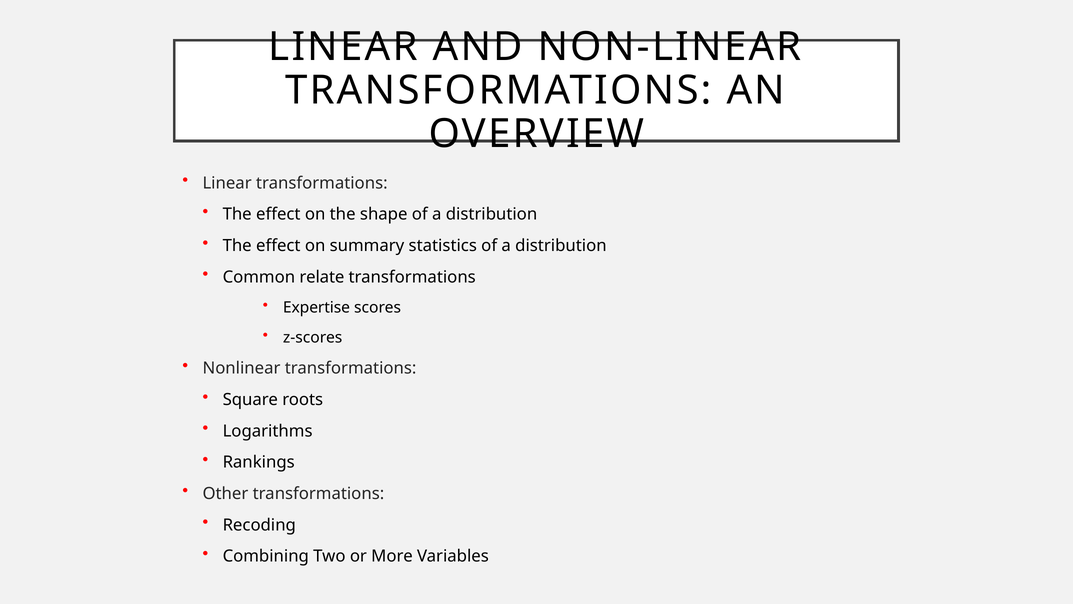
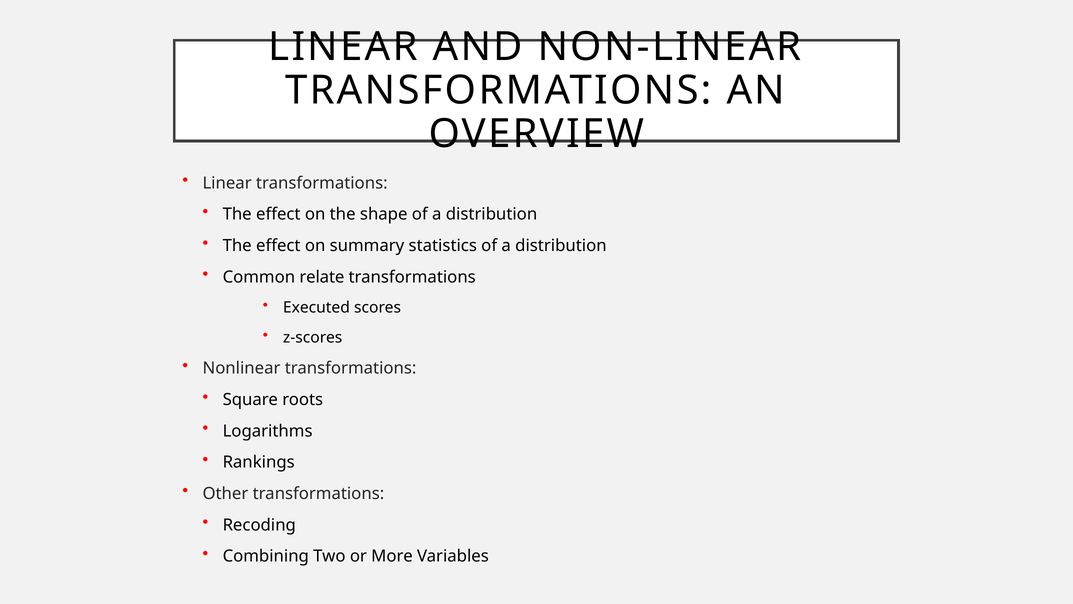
Expertise: Expertise -> Executed (316, 307)
